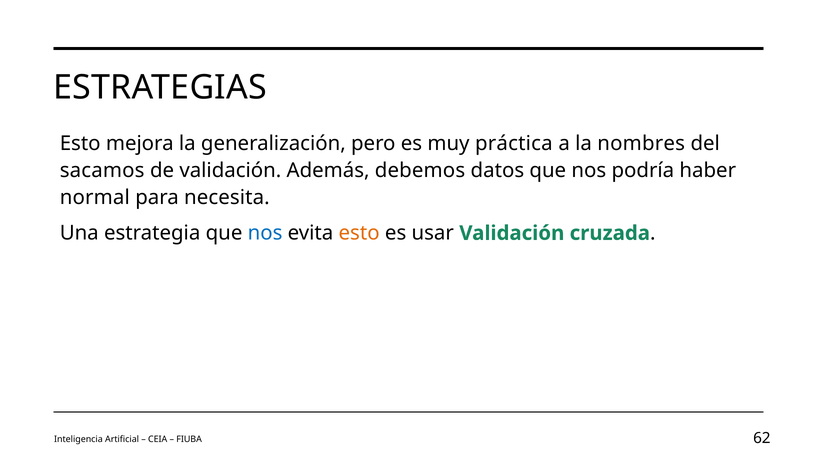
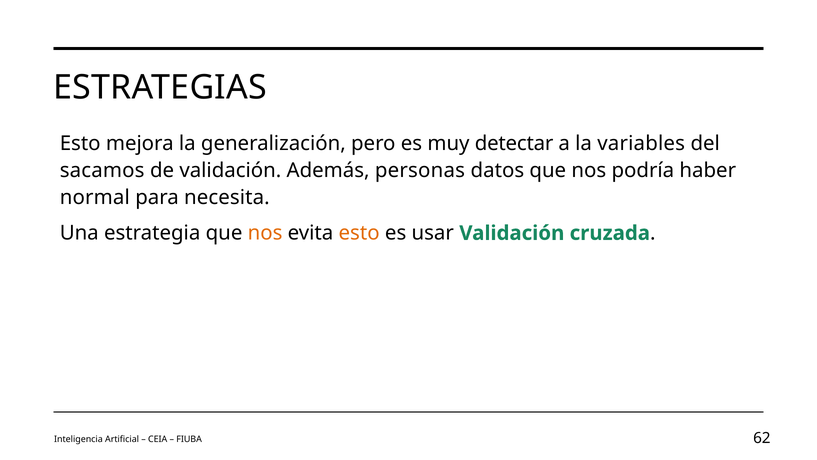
práctica: práctica -> detectar (514, 144)
nombres: nombres -> variables (641, 144)
debemos: debemos -> personas (420, 171)
nos colour: blue -> orange (265, 233)
